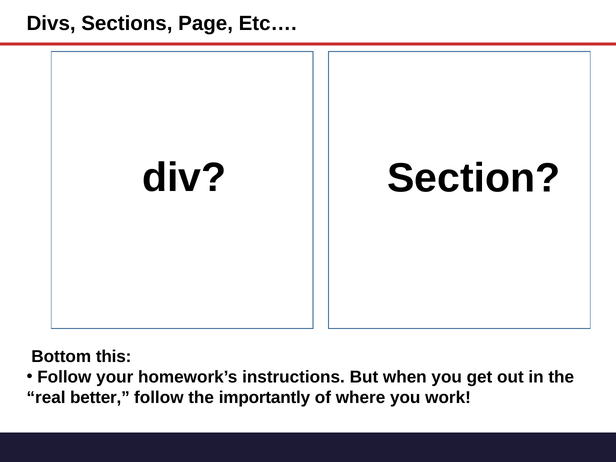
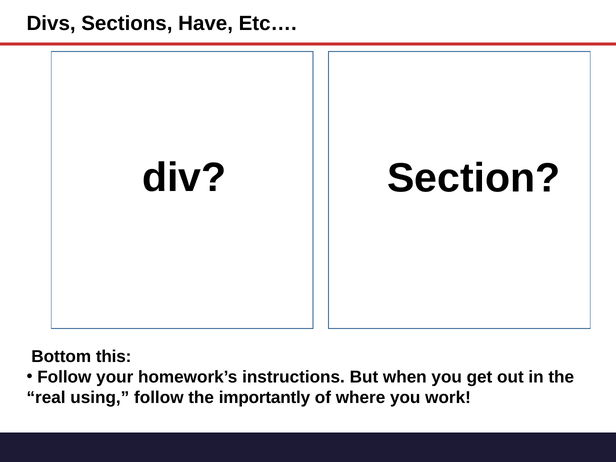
Page: Page -> Have (206, 23)
better: better -> using (100, 398)
